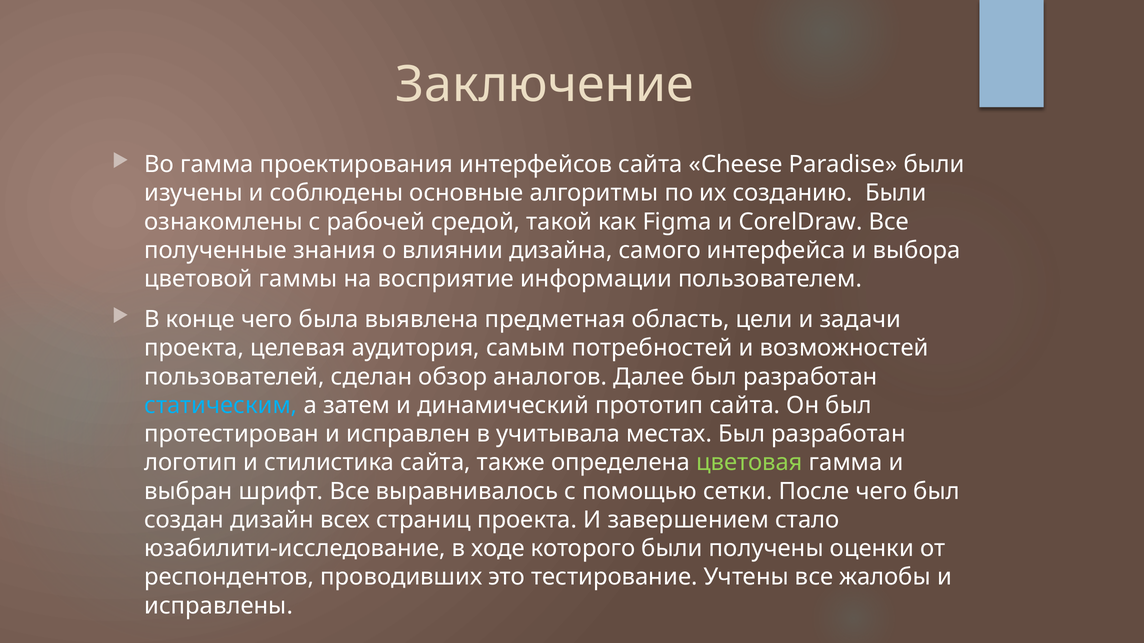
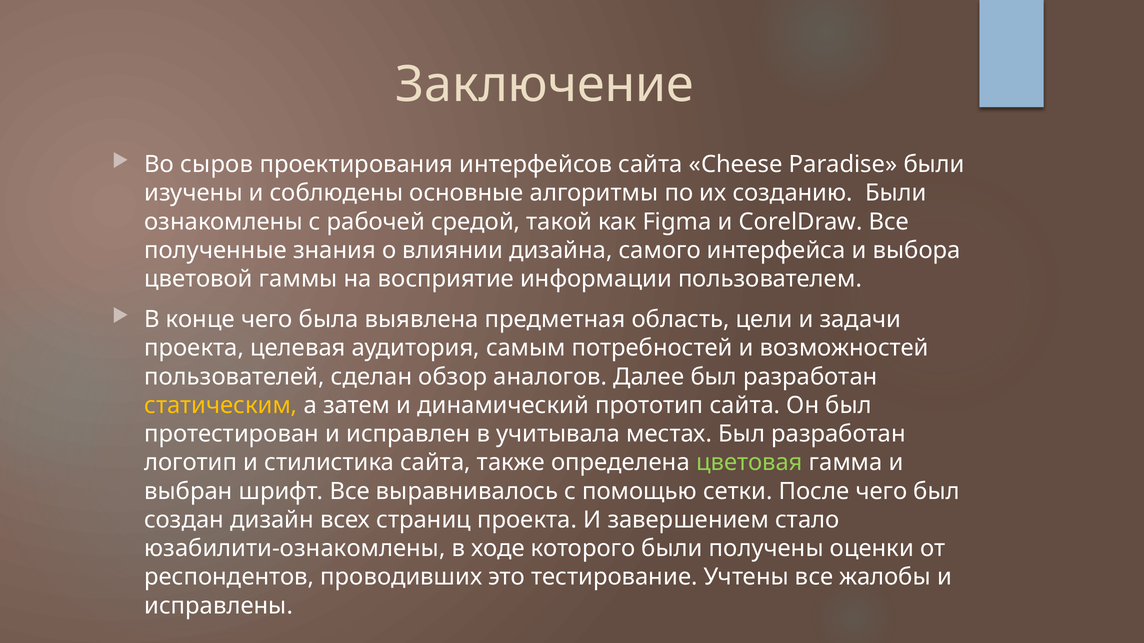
Во гамма: гамма -> сыров (217, 165)
статическим colour: light blue -> yellow (221, 406)
юзабилити-исследование: юзабилити-исследование -> юзабилити-ознакомлены (295, 549)
